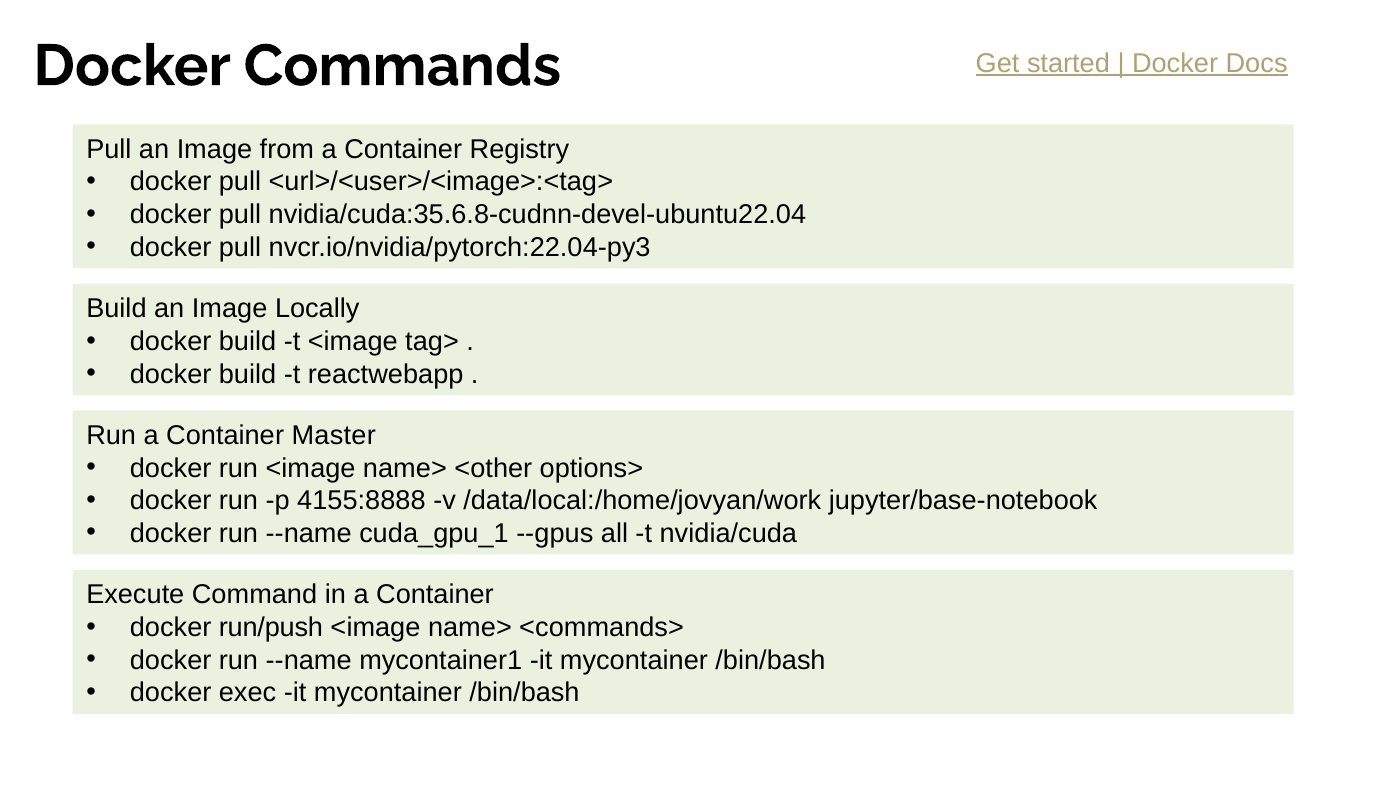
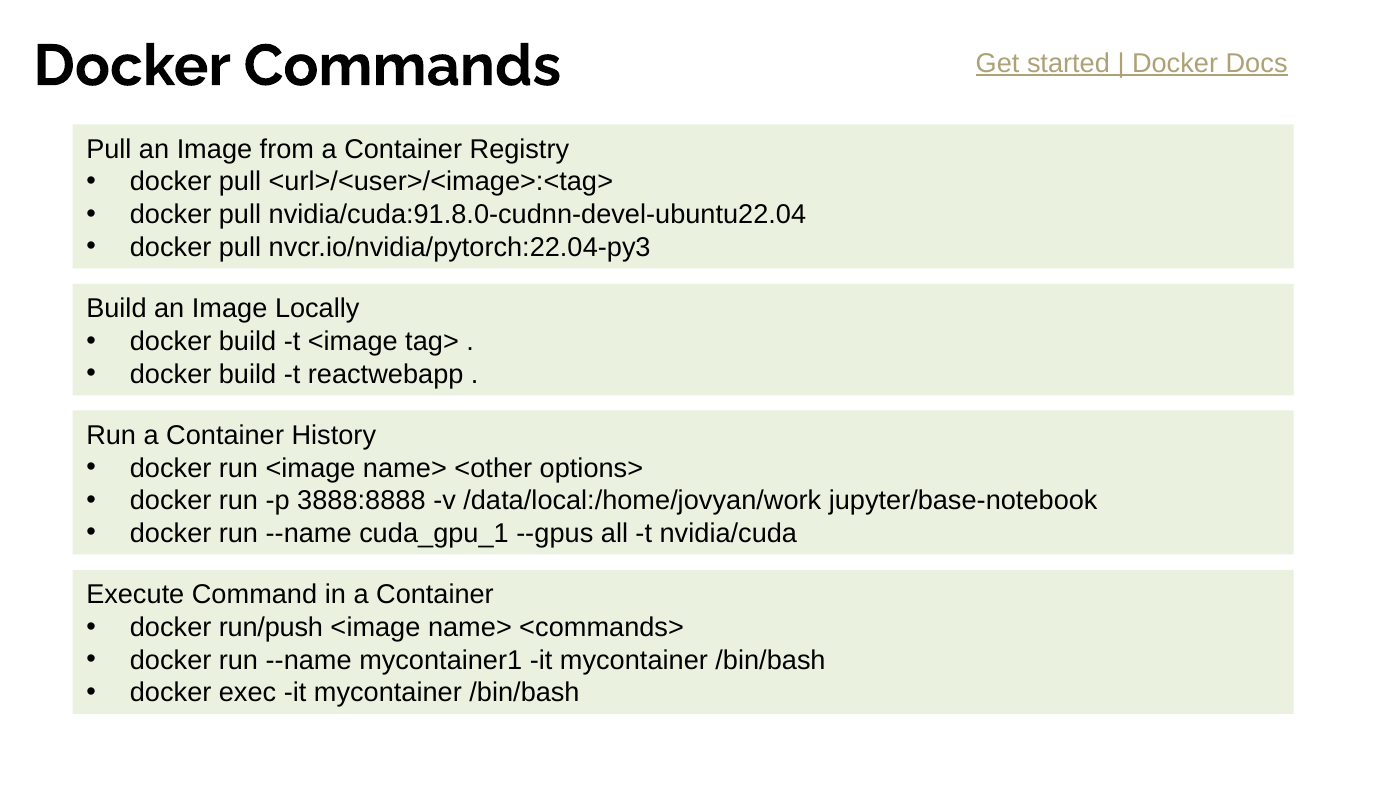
nvidia/cuda:35.6.8-cudnn-devel-ubuntu22.04: nvidia/cuda:35.6.8-cudnn-devel-ubuntu22.04 -> nvidia/cuda:91.8.0-cudnn-devel-ubuntu22.04 (537, 215)
Master: Master -> History (334, 435)
4155:8888: 4155:8888 -> 3888:8888 (361, 500)
